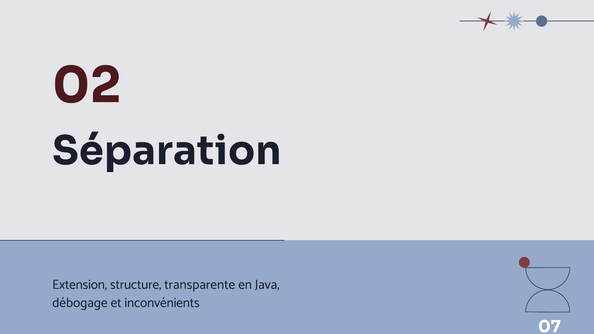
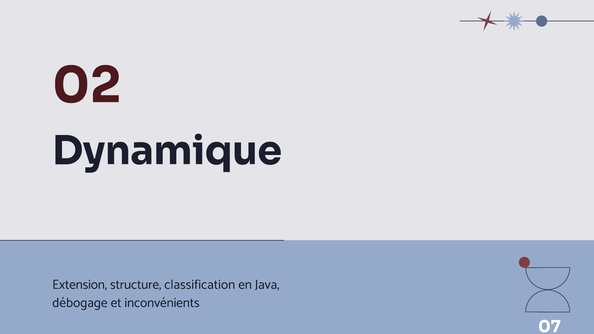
Séparation: Séparation -> Dynamique (167, 151)
transparente: transparente -> classification (200, 285)
